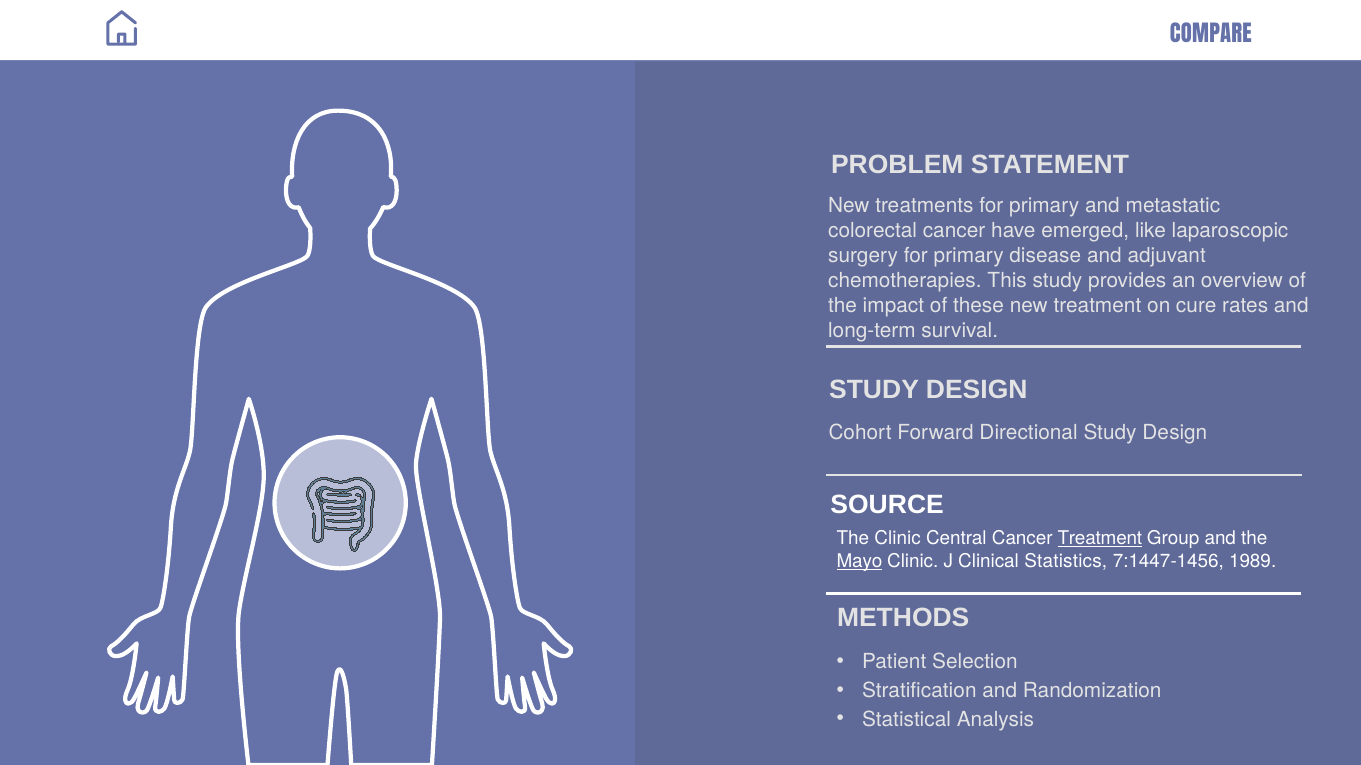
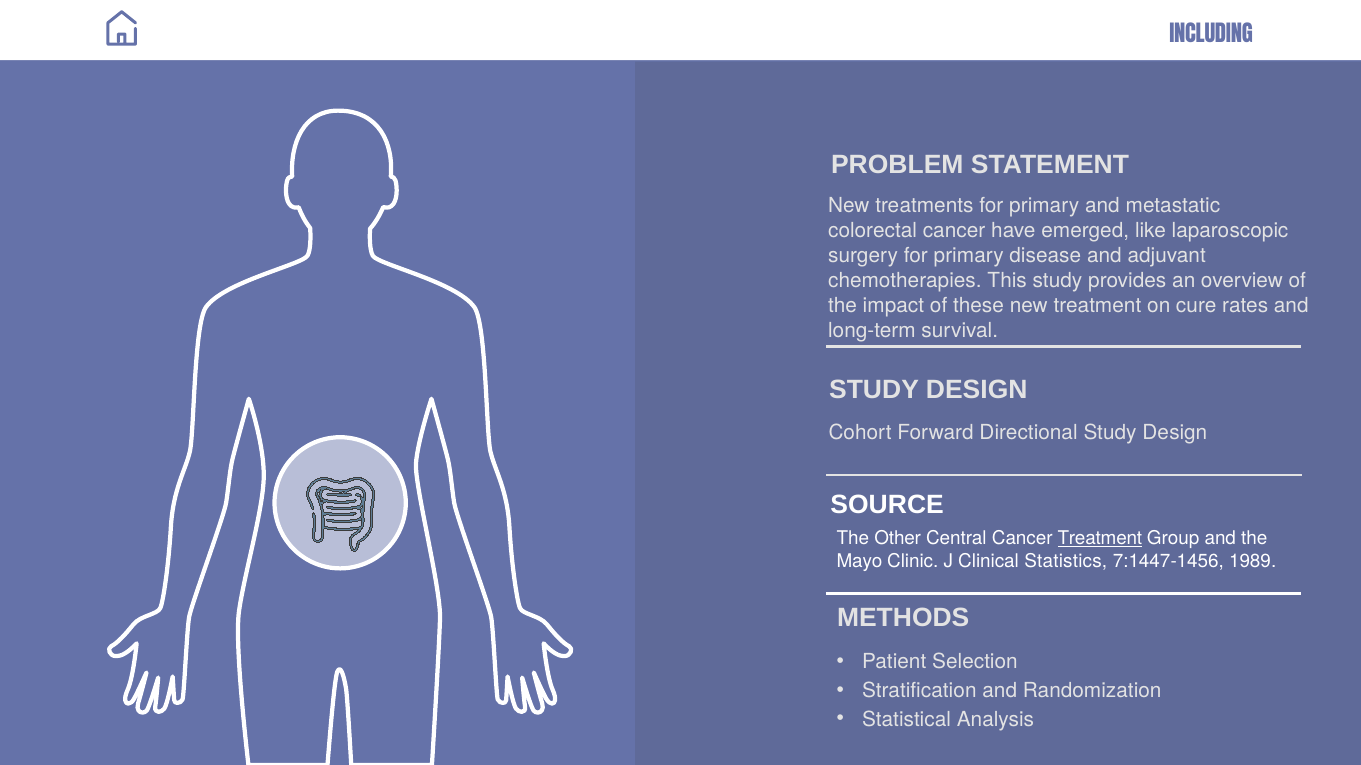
COMPARE: COMPARE -> INCLUDING (1211, 35)
The Clinic: Clinic -> Other (898, 539)
Mayo underline: present -> none (859, 562)
